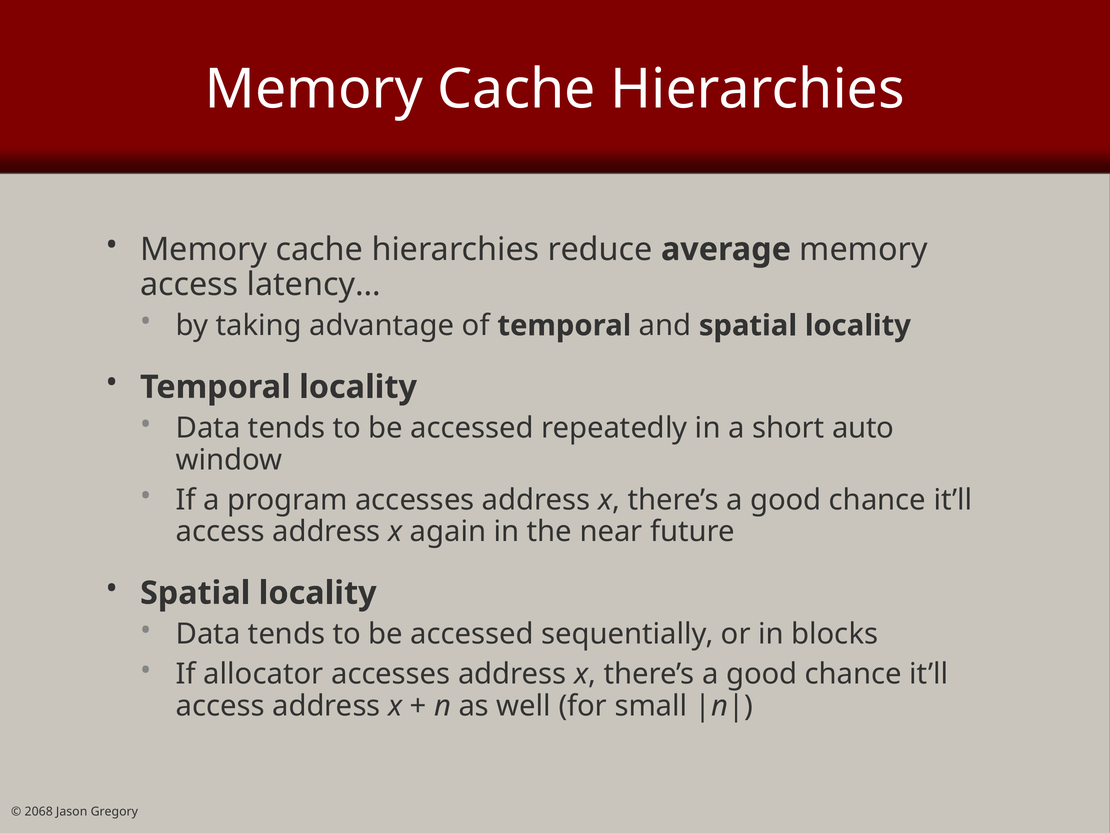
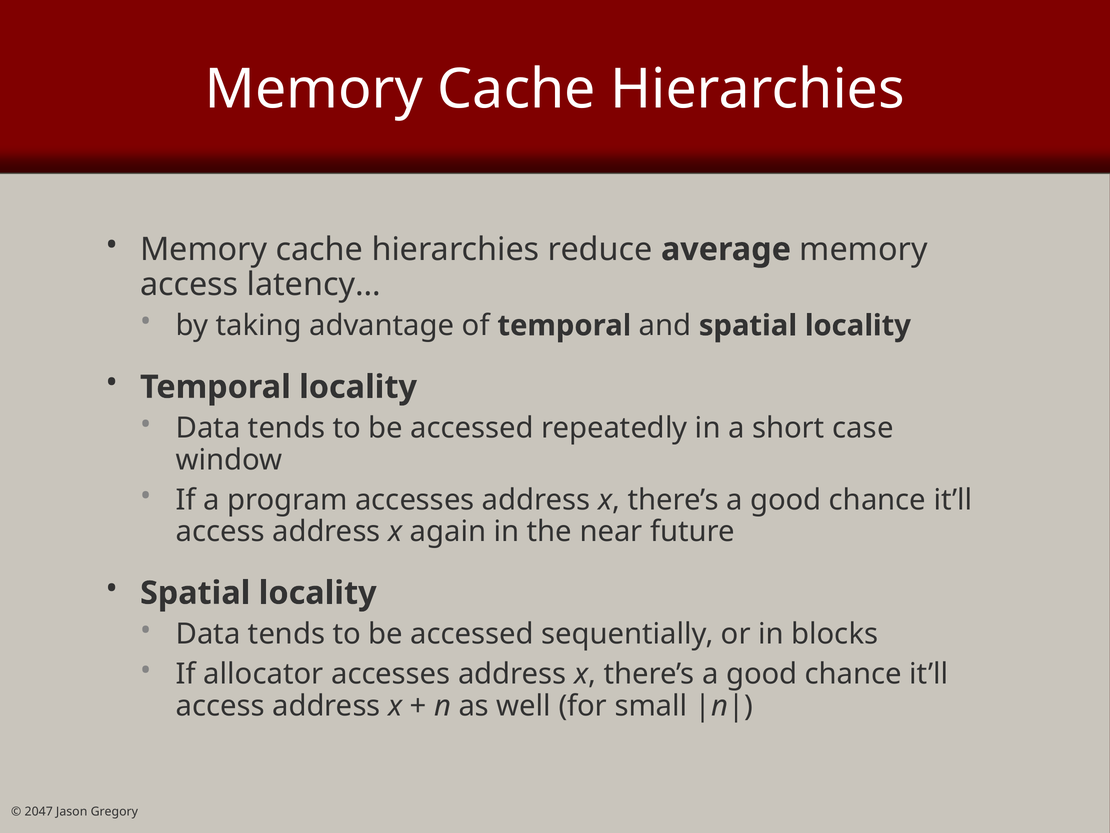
auto: auto -> case (863, 428)
2068: 2068 -> 2047 (39, 811)
